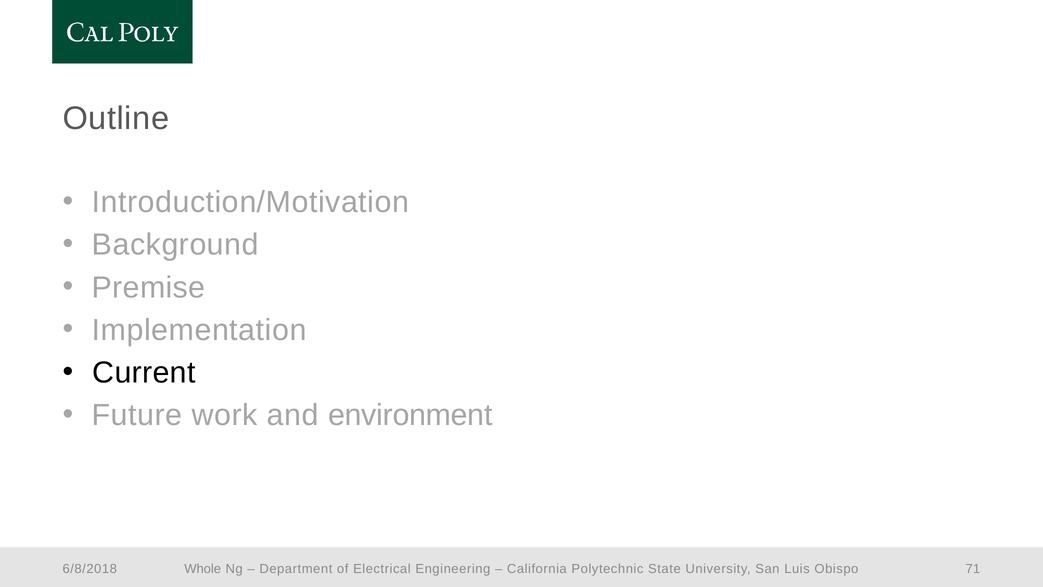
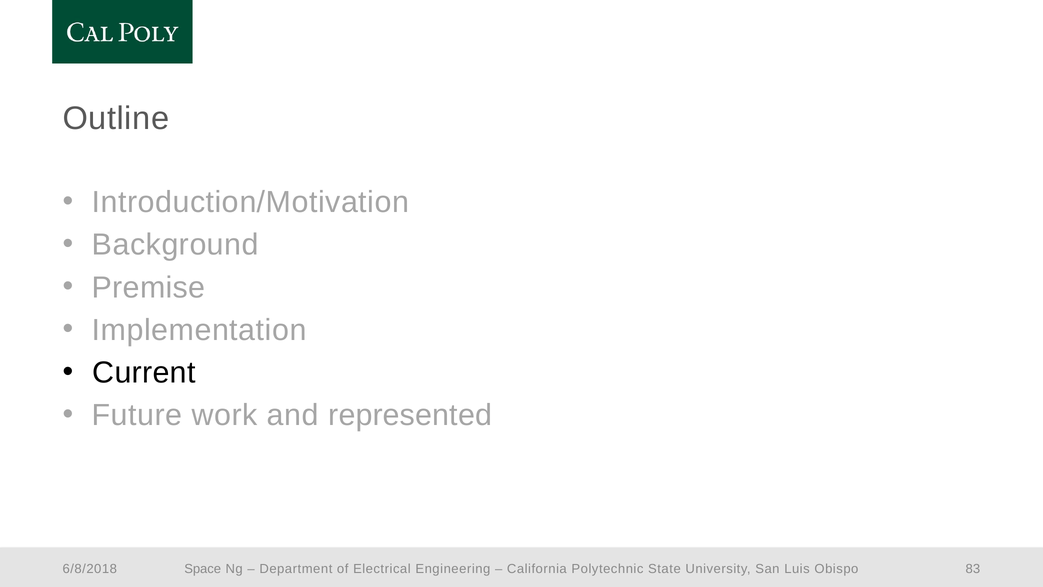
environment: environment -> represented (410, 415)
Whole: Whole -> Space (203, 568)
71: 71 -> 83 (973, 568)
